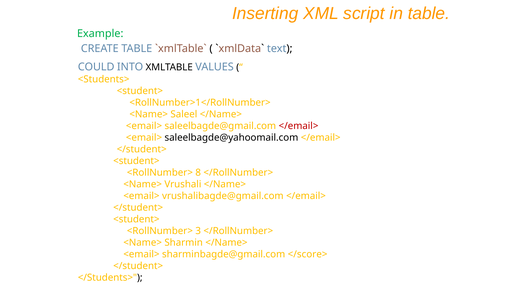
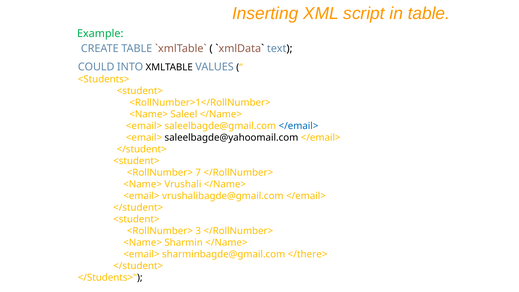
</email> colour: red -> blue (299, 126)
8: 8 -> 7 (198, 173)
</score>: </score> -> </there> (308, 254)
